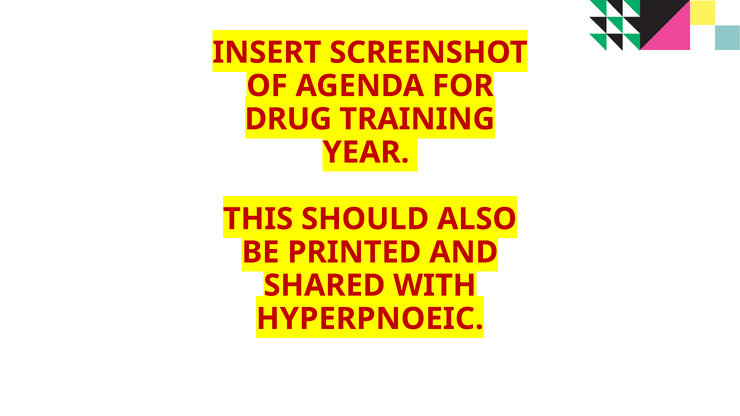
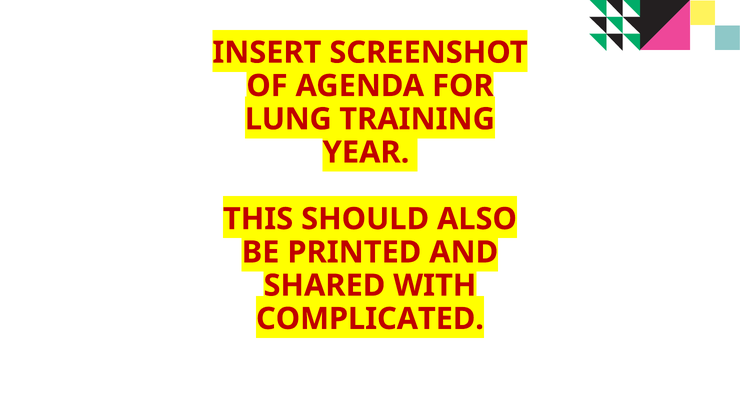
DRUG: DRUG -> LUNG (288, 119)
HYPERPNOEIC: HYPERPNOEIC -> COMPLICATED (370, 319)
